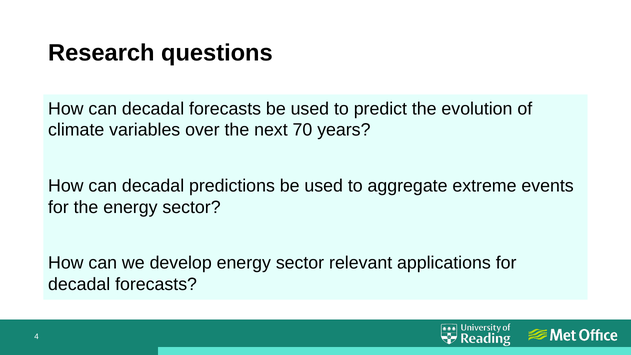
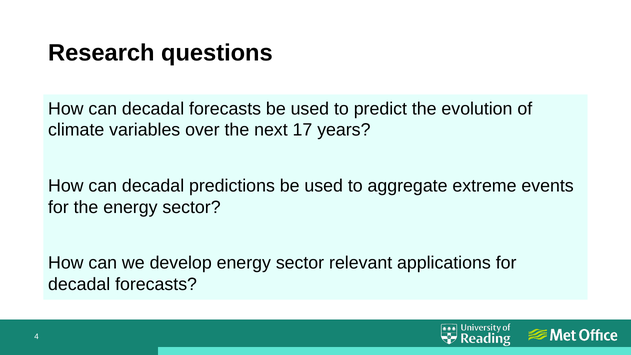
70: 70 -> 17 (302, 130)
